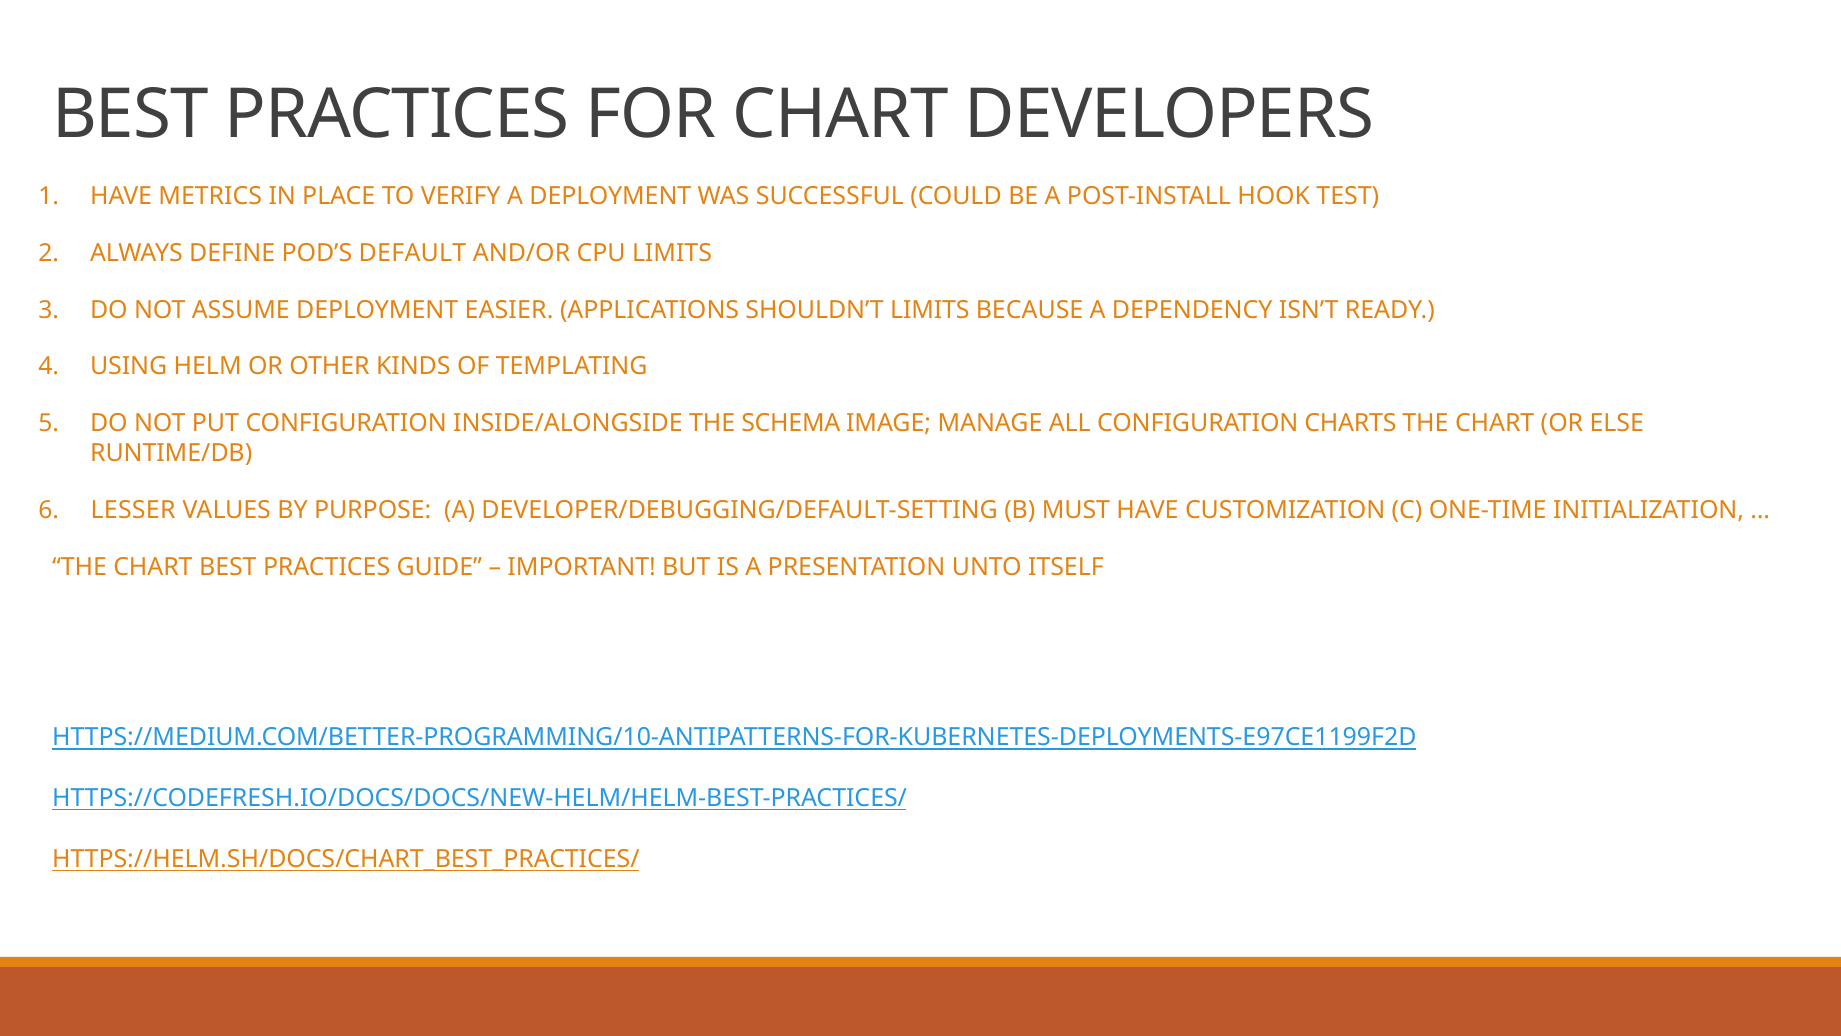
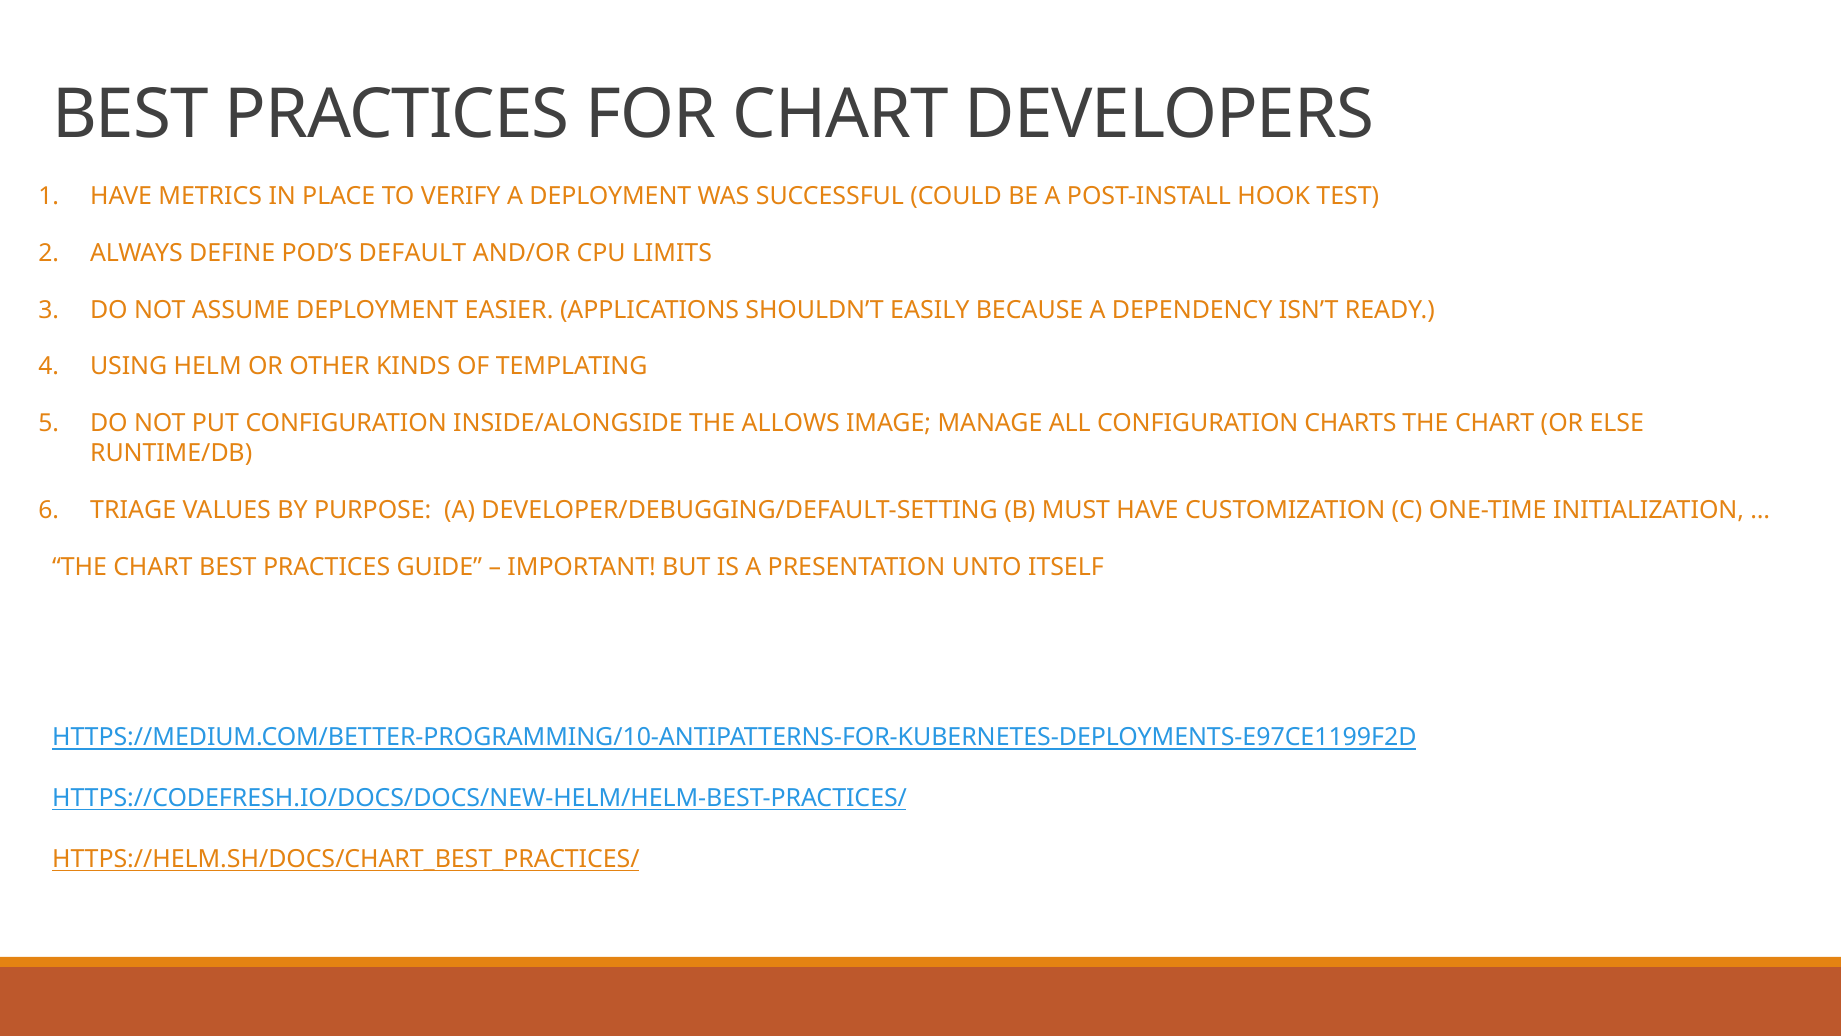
SHOULDN’T LIMITS: LIMITS -> EASILY (930, 310)
SCHEMA: SCHEMA -> ALLOWS (791, 423)
LESSER: LESSER -> TRIAGE (133, 510)
